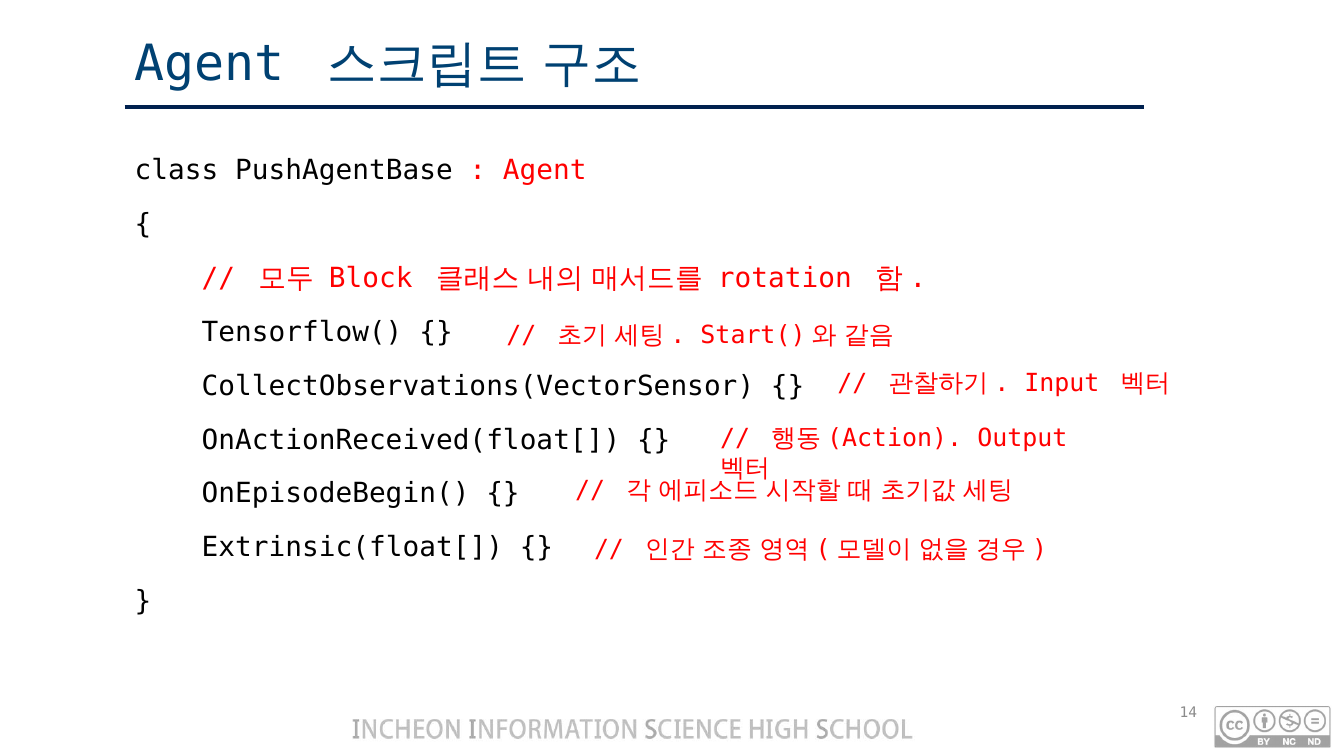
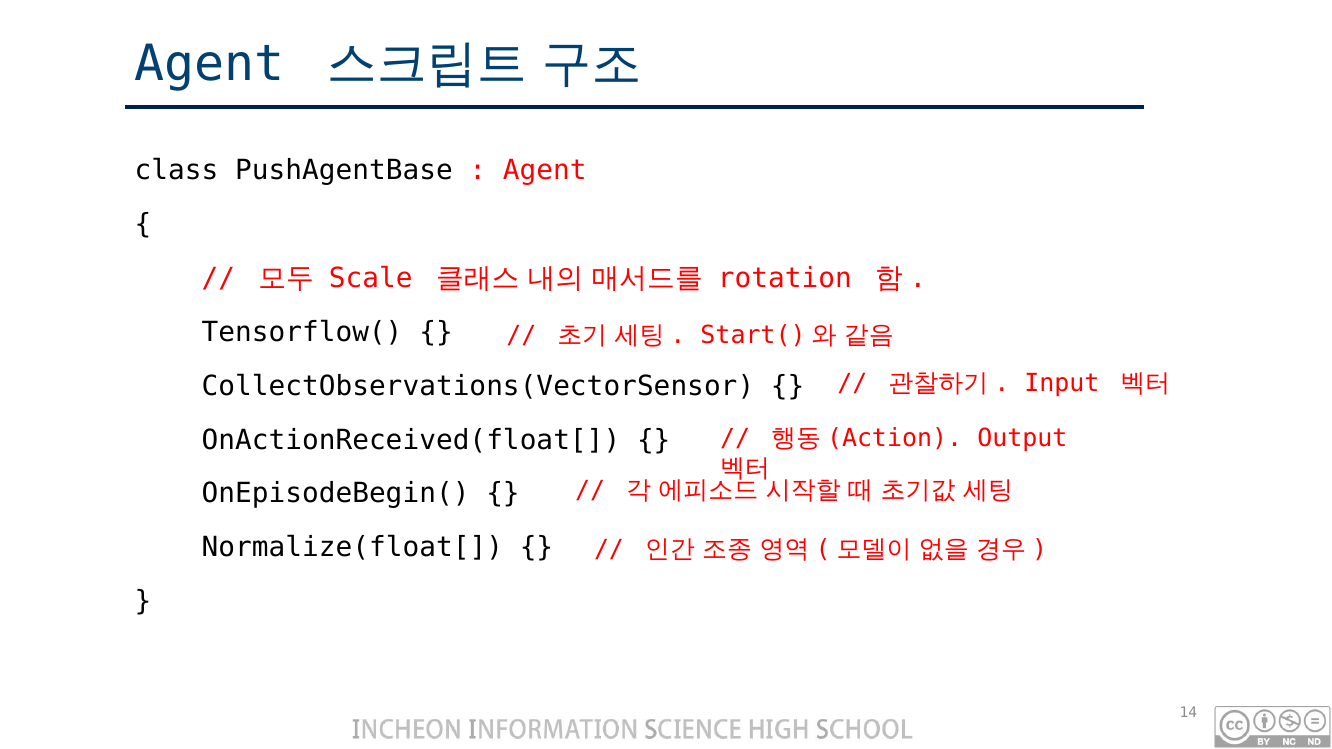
Block: Block -> Scale (371, 279)
Extrinsic(float[: Extrinsic(float[ -> Normalize(float[ (352, 548)
